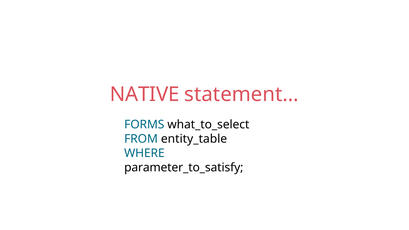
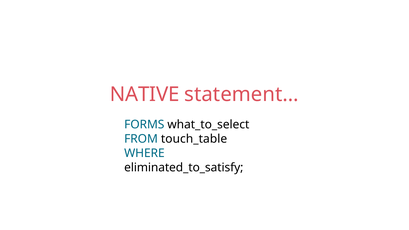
entity_table: entity_table -> touch_table (194, 139)
parameter_to_satisfy: parameter_to_satisfy -> eliminated_to_satisfy (184, 167)
